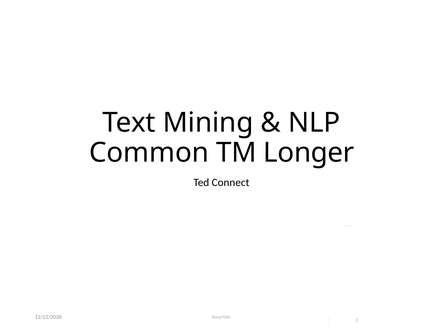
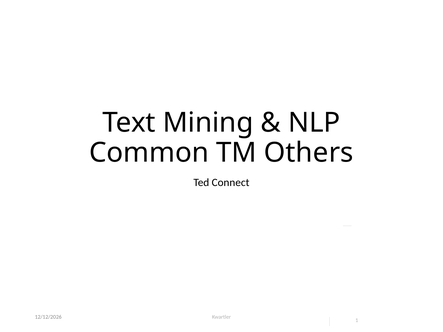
Longer: Longer -> Others (309, 153)
